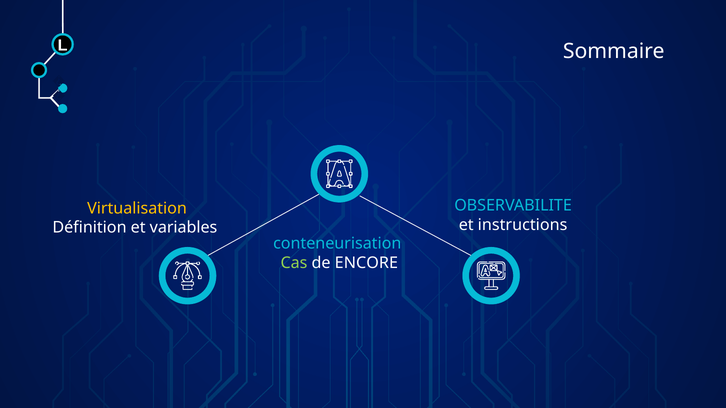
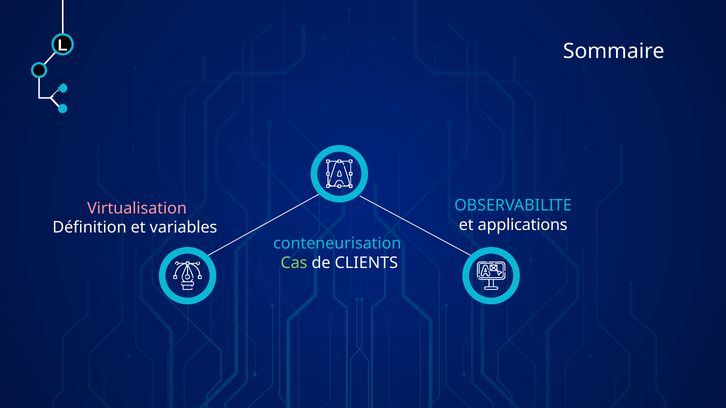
Virtualisation colour: yellow -> pink (137, 208)
instructions: instructions -> applications (523, 225)
ENCORE: ENCORE -> CLIENTS (366, 263)
